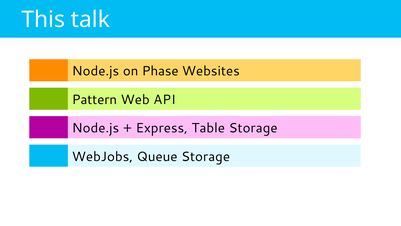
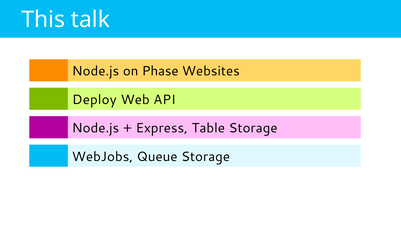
Pattern: Pattern -> Deploy (94, 99)
